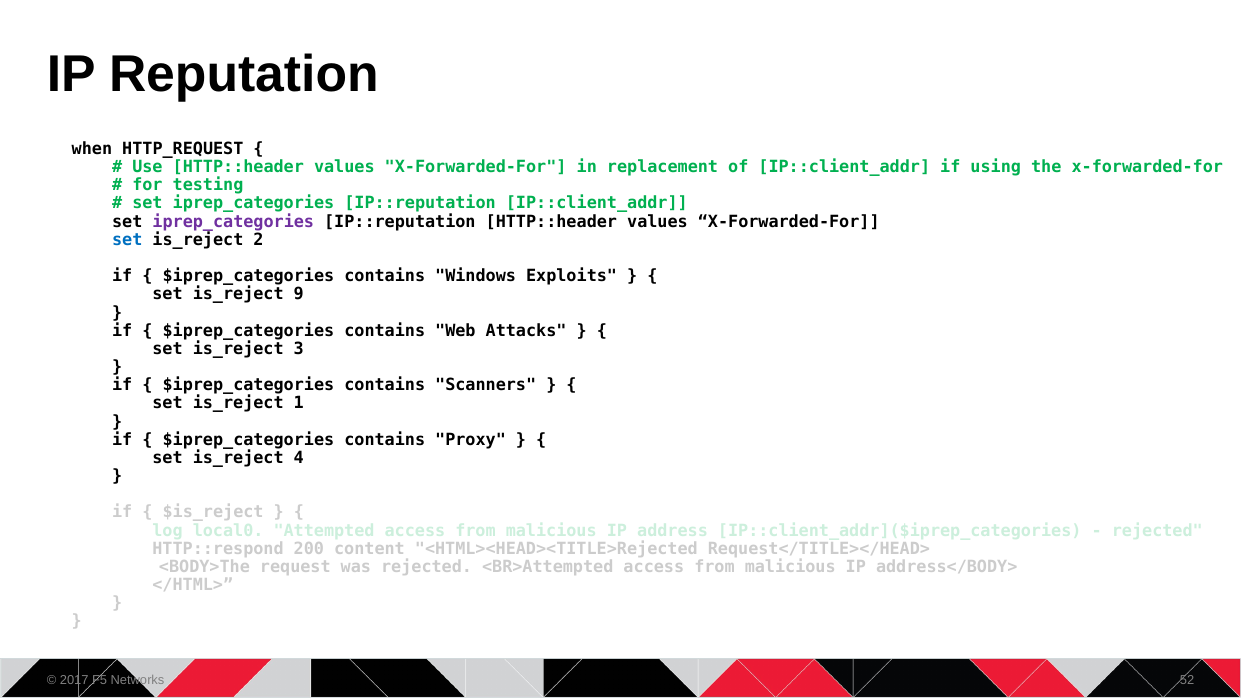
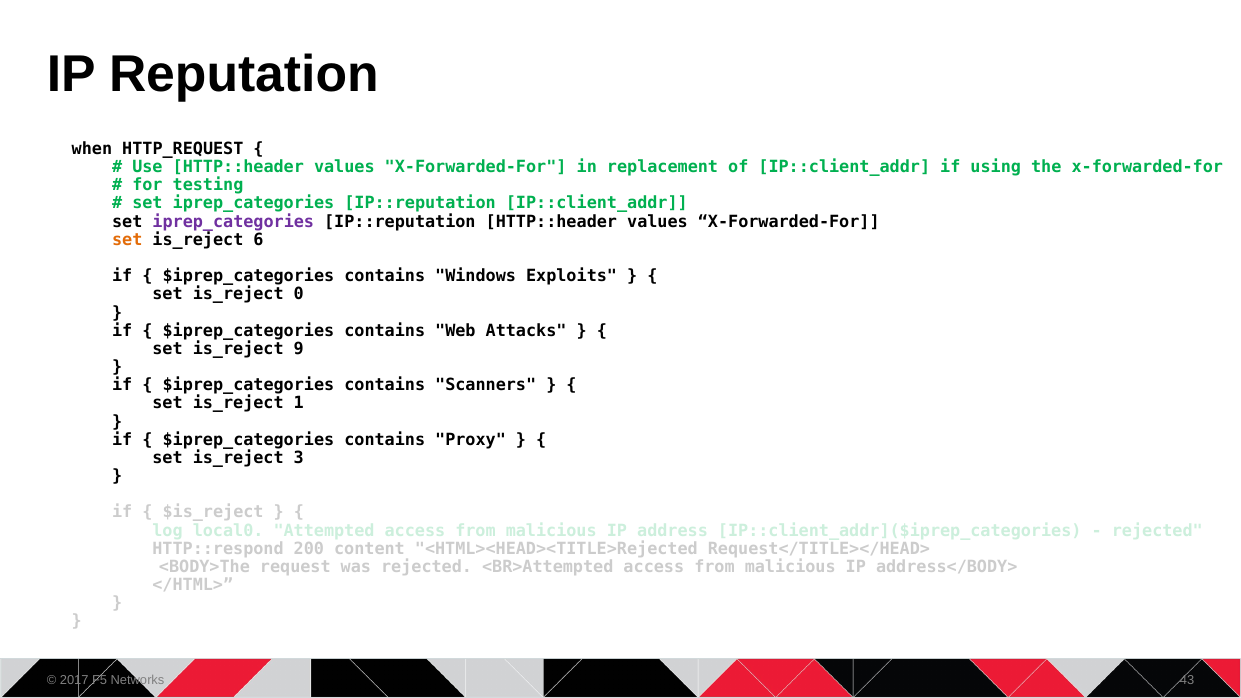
set colour: blue -> orange (127, 240)
2: 2 -> 6 (259, 240)
9: 9 -> 0 (299, 294)
3: 3 -> 9 (299, 349)
4: 4 -> 3 (299, 458)
52: 52 -> 43 (1187, 680)
